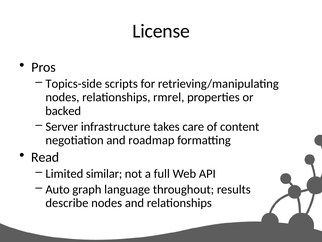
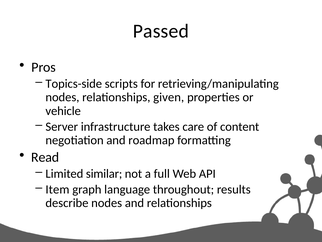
License: License -> Passed (161, 31)
rmrel: rmrel -> given (169, 97)
backed: backed -> vehicle (63, 111)
Auto: Auto -> Item (57, 189)
